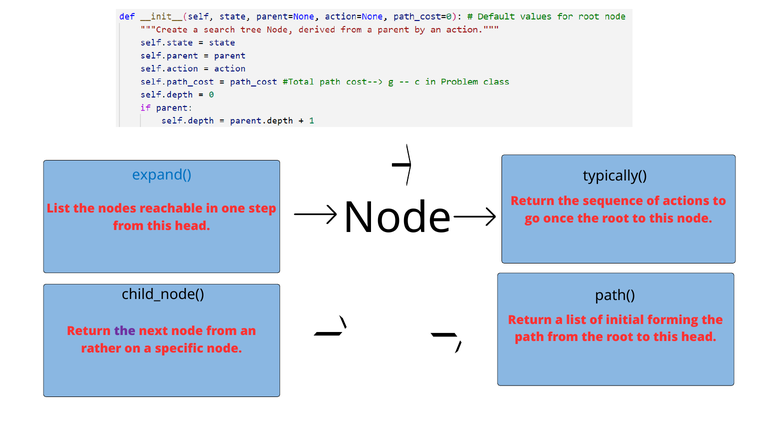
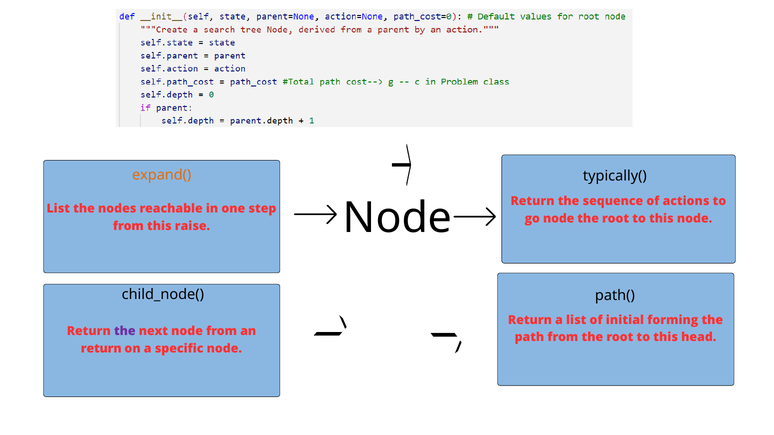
expand( colour: blue -> orange (162, 175)
go once: once -> node (559, 219)
from this head: head -> raise (193, 226)
rather: rather -> return (101, 349)
